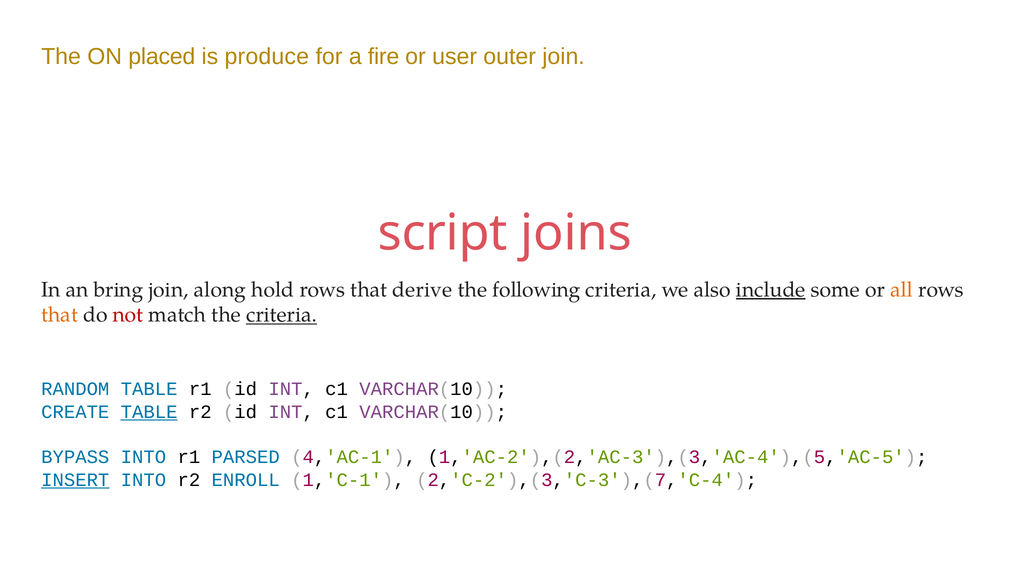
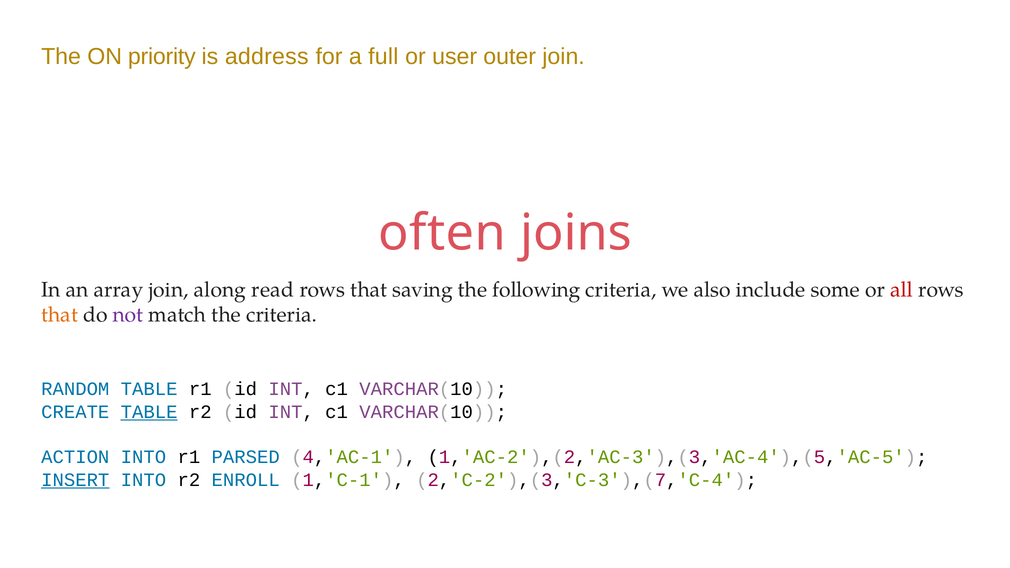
placed: placed -> priority (162, 57)
produce: produce -> address (267, 57)
fire: fire -> full (383, 57)
script: script -> often (442, 233)
bring: bring -> array (119, 290)
hold: hold -> read (273, 290)
derive: derive -> saving (423, 290)
include underline: present -> none (771, 290)
all colour: orange -> red (902, 290)
not colour: red -> purple (128, 315)
criteria underline: present -> none (282, 315)
BYPASS: BYPASS -> ACTION (75, 457)
